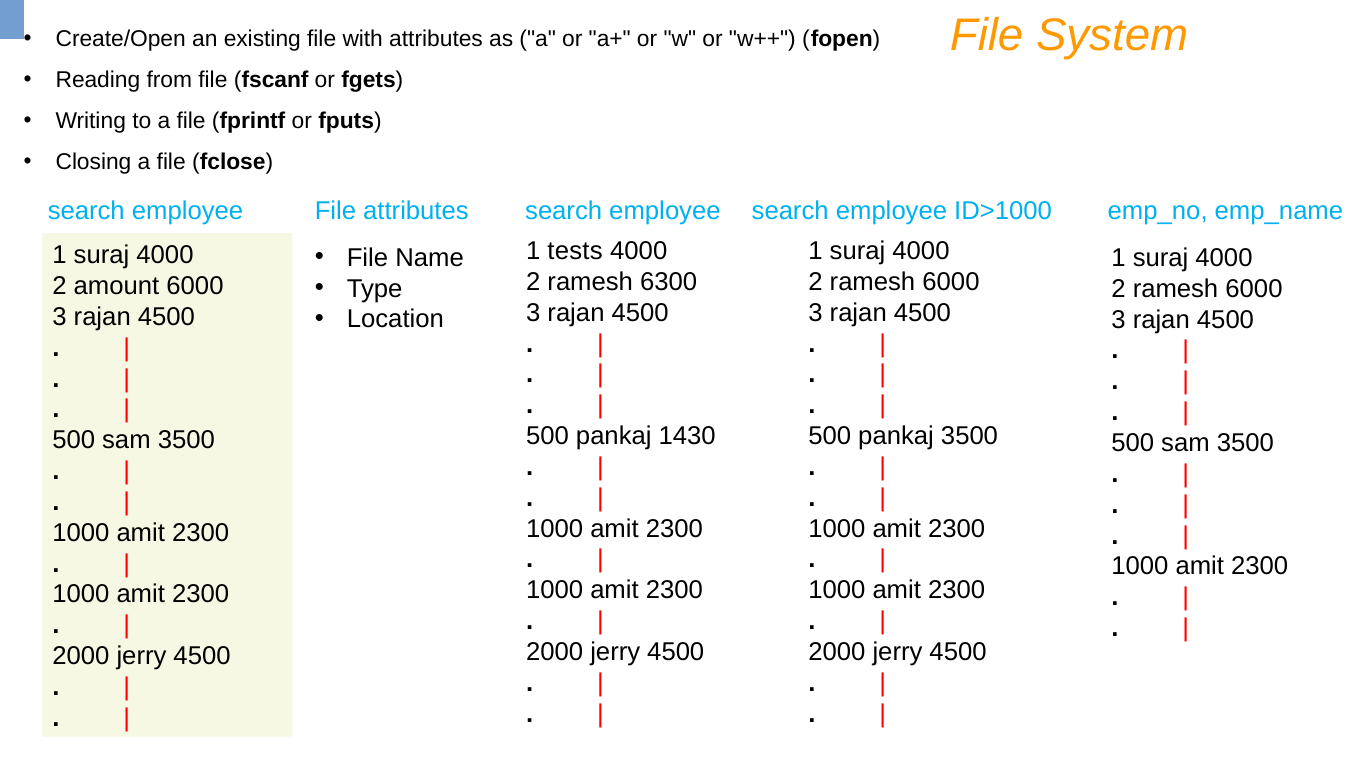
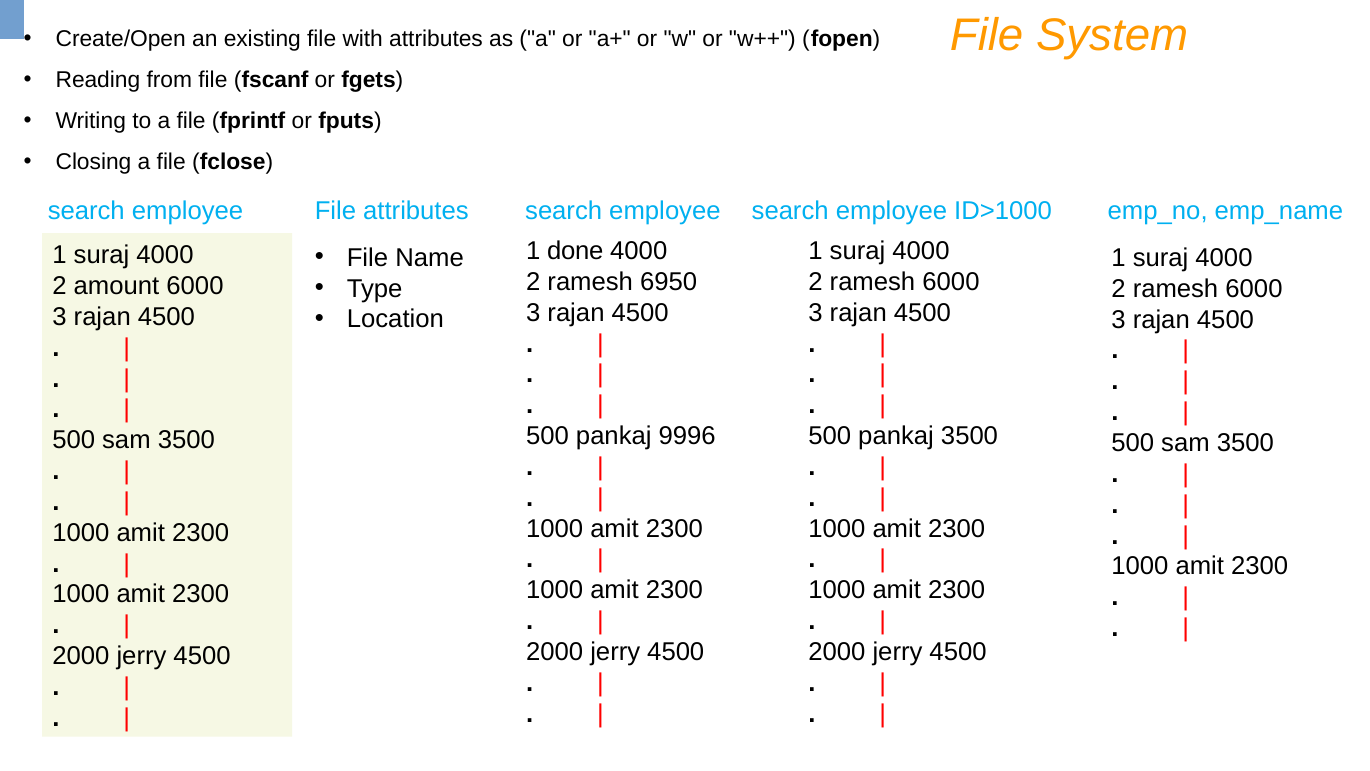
tests: tests -> done (575, 251)
6300: 6300 -> 6950 (669, 282)
1430: 1430 -> 9996 (687, 436)
